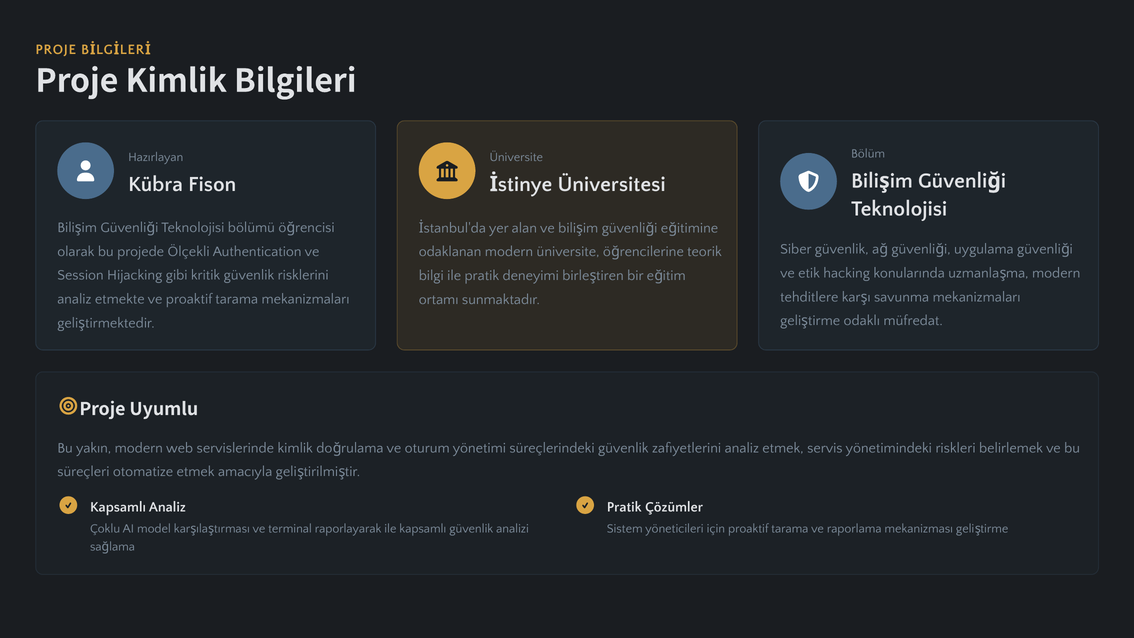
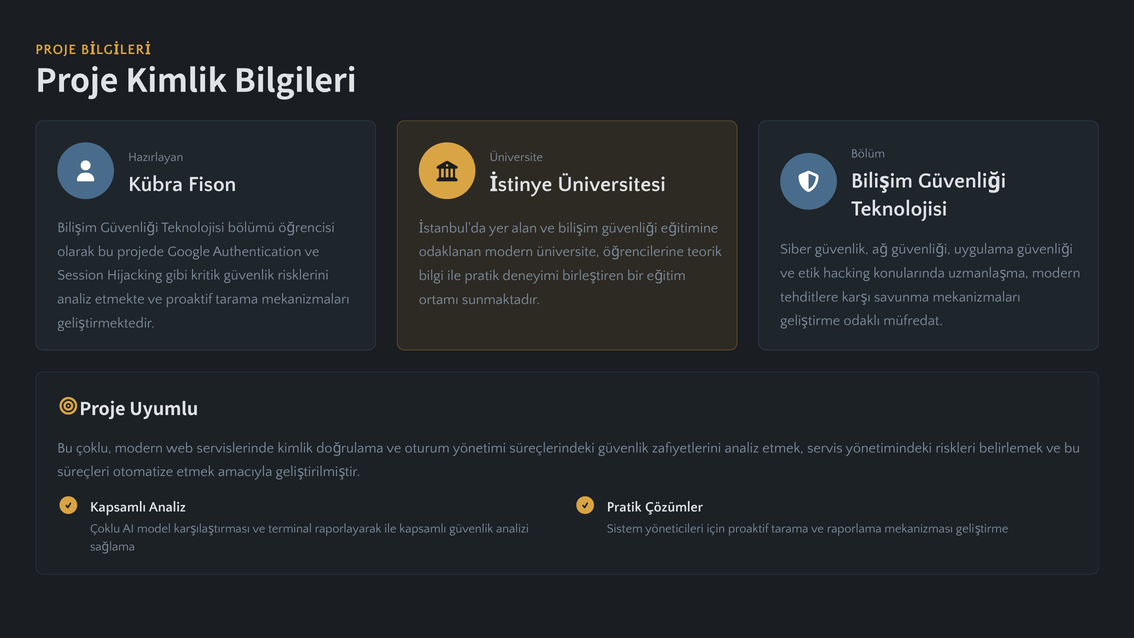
Ölçekli: Ölçekli -> Google (189, 251)
Bu yakın: yakın -> çoklu (94, 448)
